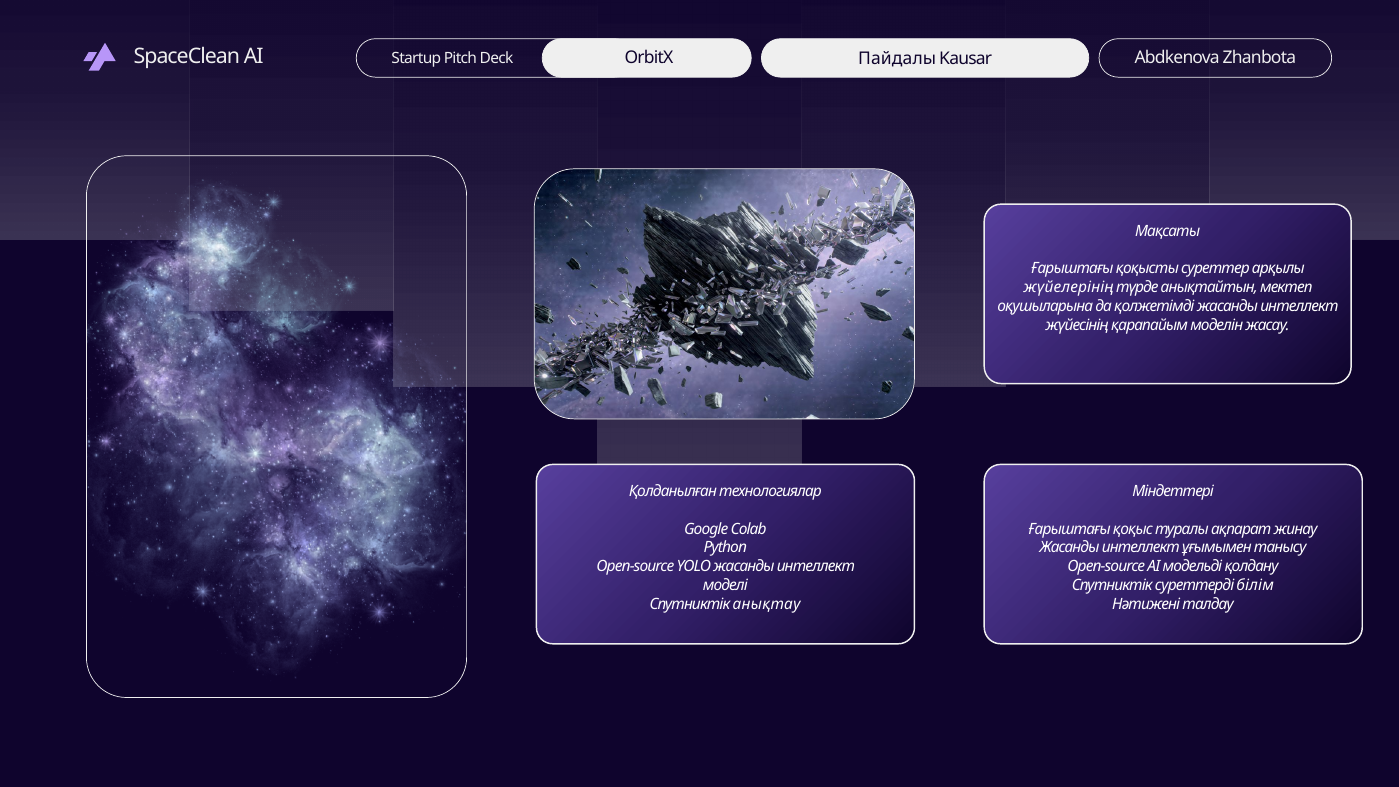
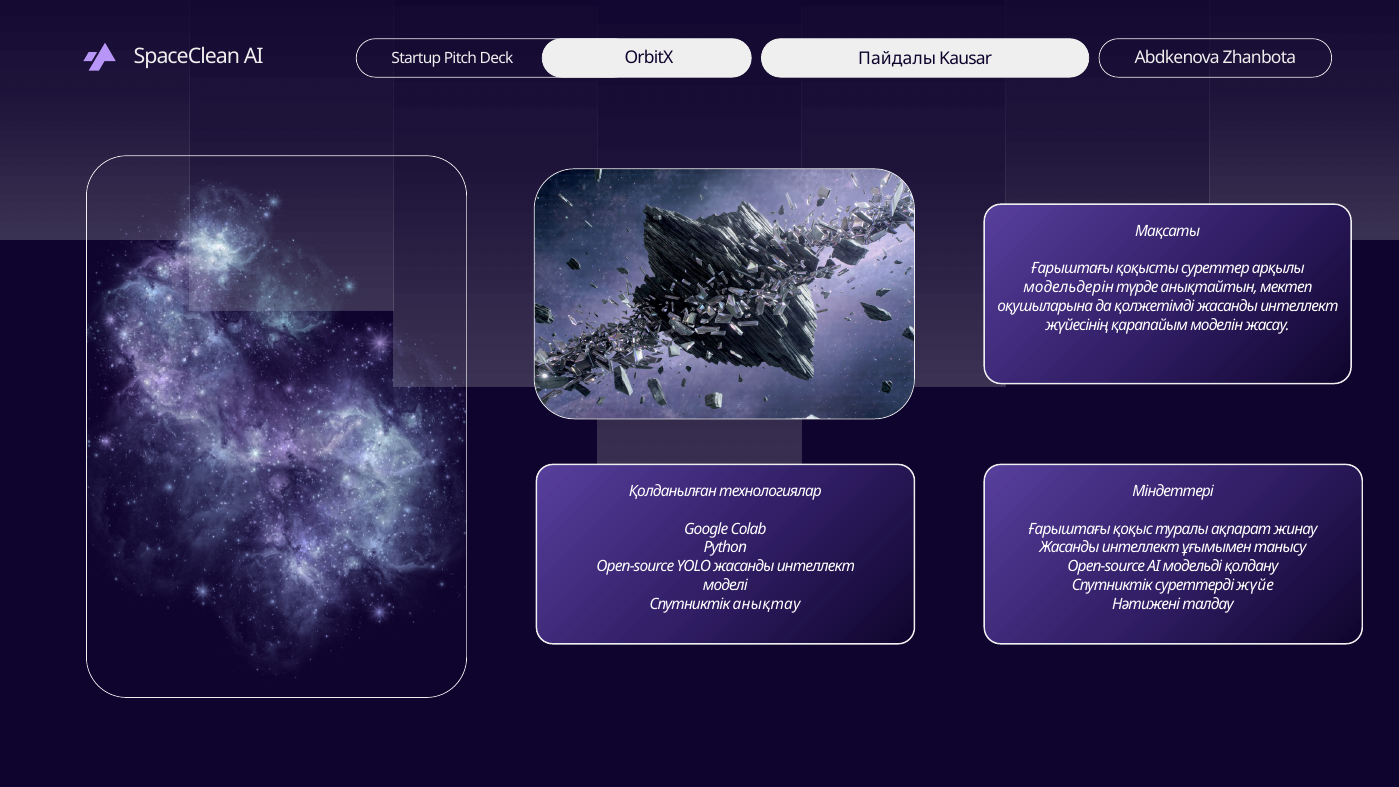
жүйелерінің: жүйелерінің -> модельдерін (1069, 288)
білім: білім -> жүйе (1255, 585)
